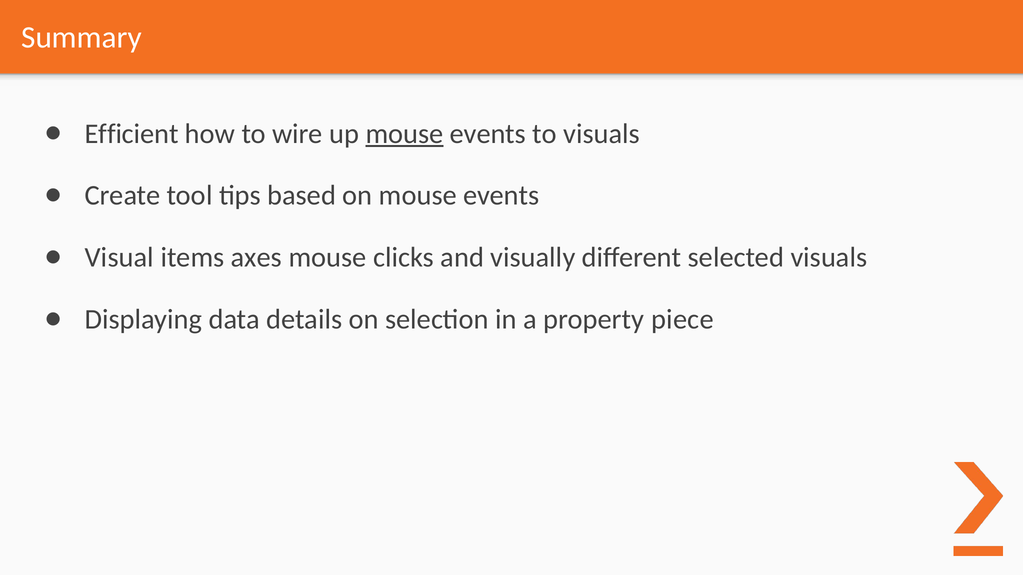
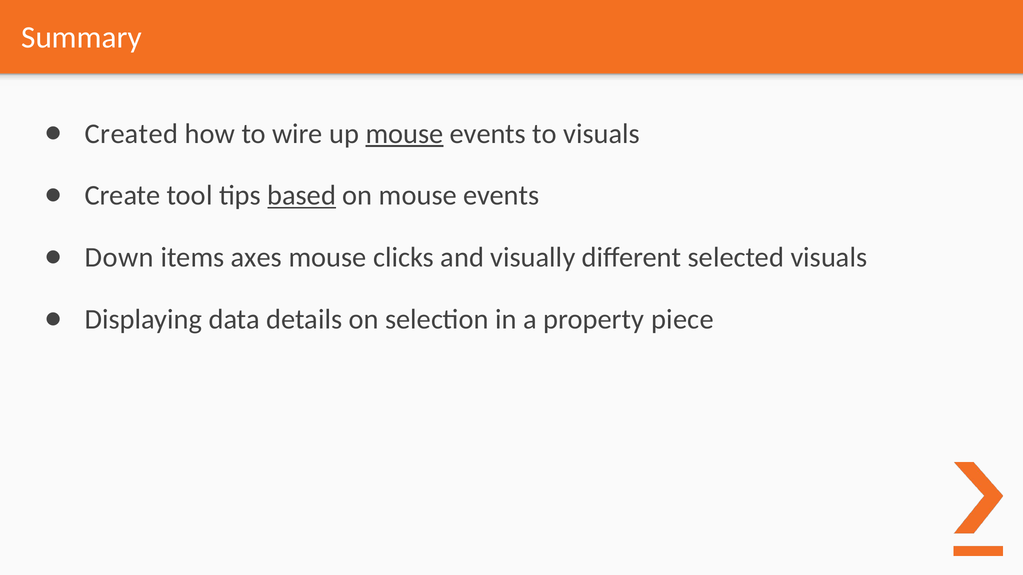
Efficient: Efficient -> Created (131, 134)
based underline: none -> present (302, 196)
Visual: Visual -> Down (119, 258)
